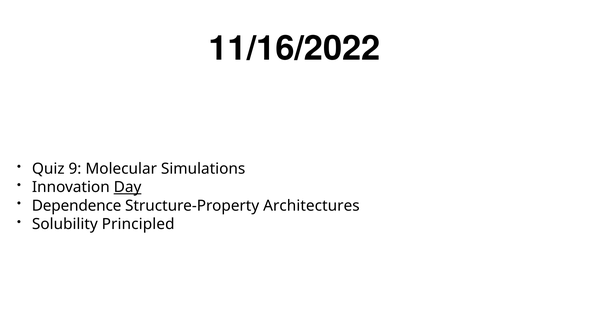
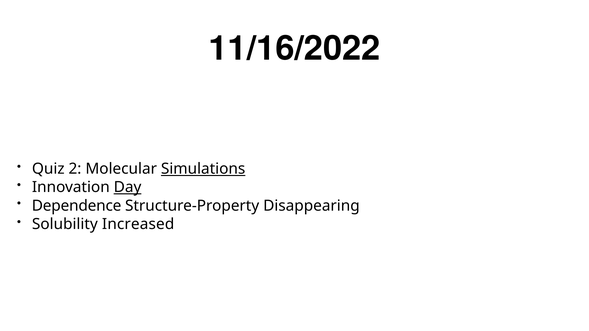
9: 9 -> 2 (75, 169)
Simulations underline: none -> present (203, 169)
Architectures: Architectures -> Disappearing (311, 206)
Principled: Principled -> Increased (138, 224)
